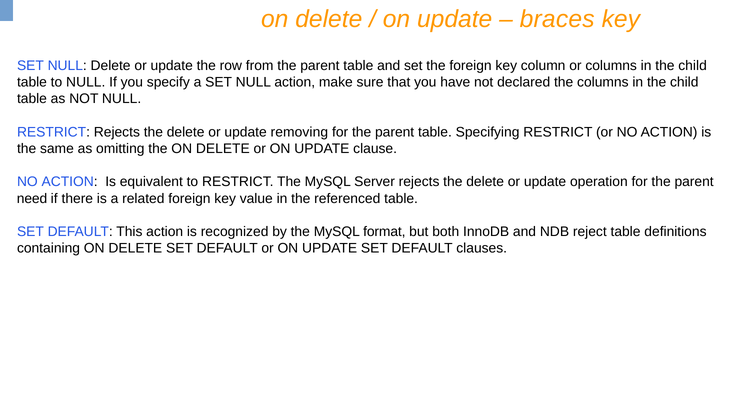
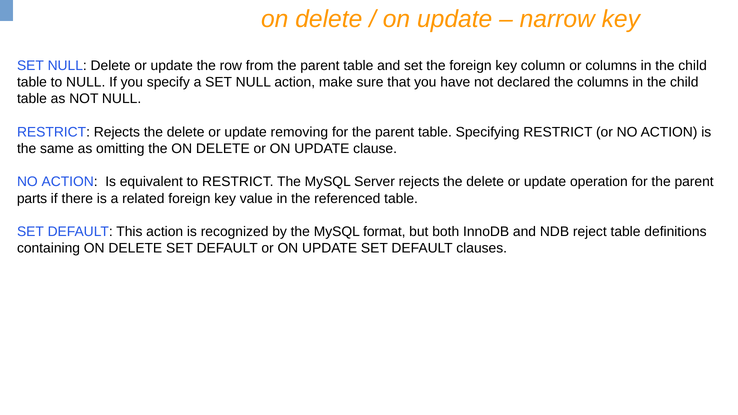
braces: braces -> narrow (557, 19)
need: need -> parts (32, 199)
